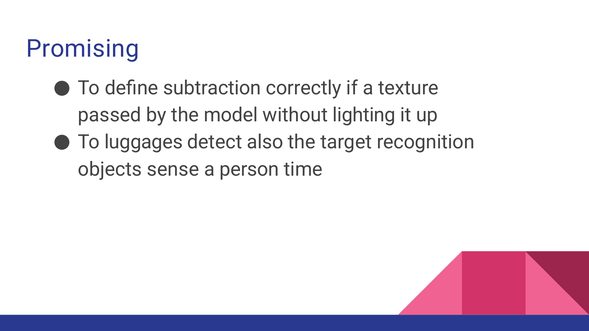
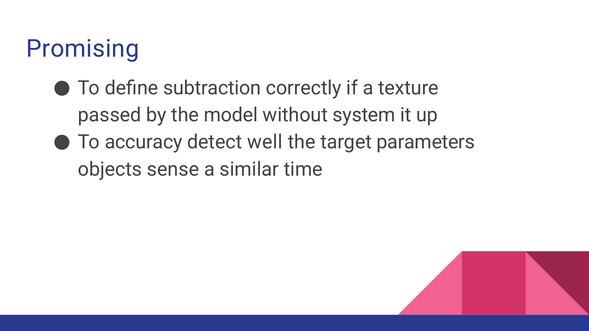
lighting: lighting -> system (364, 115)
luggages: luggages -> accuracy (144, 142)
also: also -> well (265, 142)
recognition: recognition -> parameters (426, 142)
person: person -> similar (249, 169)
